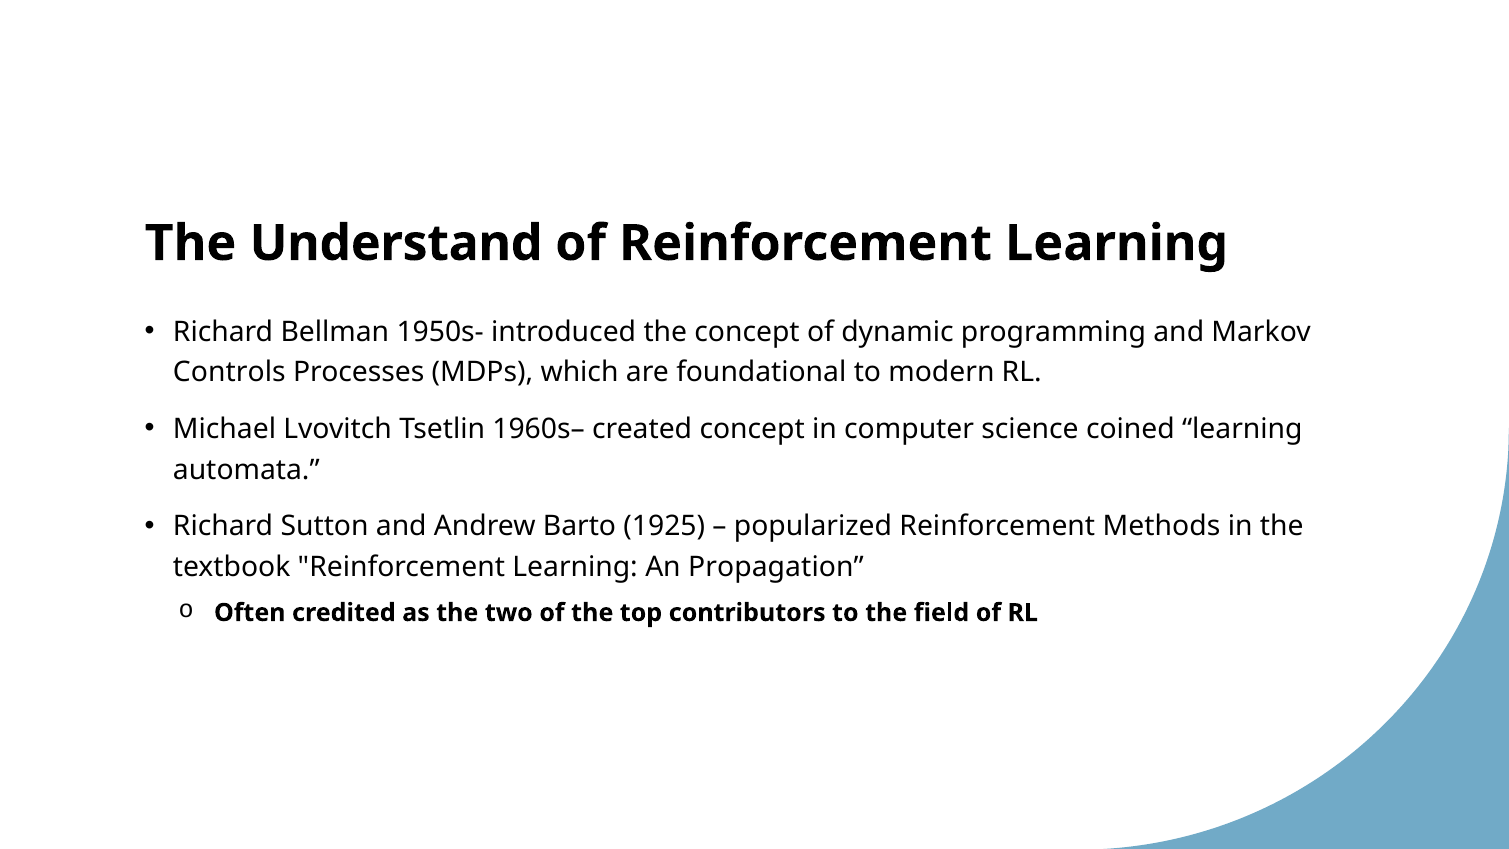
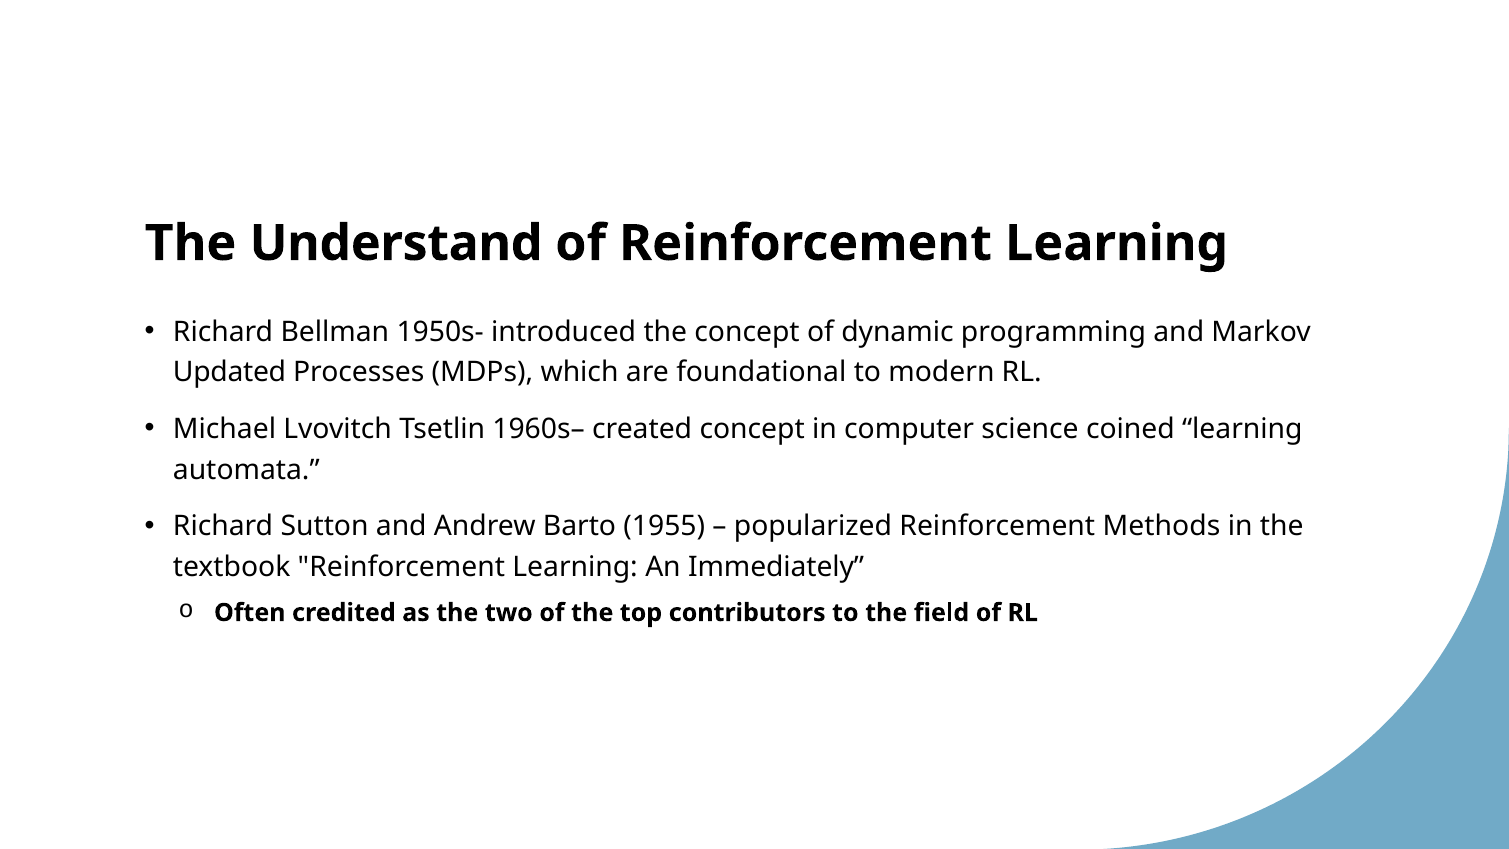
Controls: Controls -> Updated (230, 373)
1925: 1925 -> 1955 (664, 526)
Propagation: Propagation -> Immediately (776, 567)
